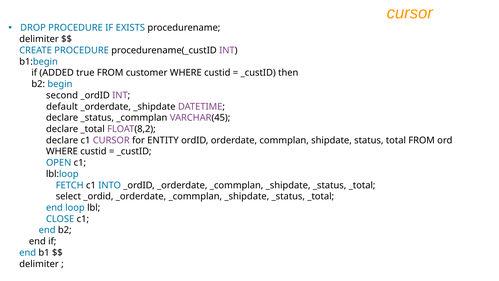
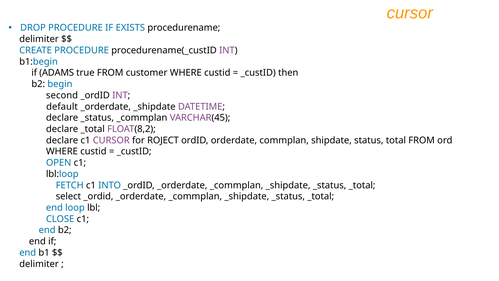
ADDED: ADDED -> ADAMS (57, 73)
ENTITY: ENTITY -> ROJECT (163, 140)
